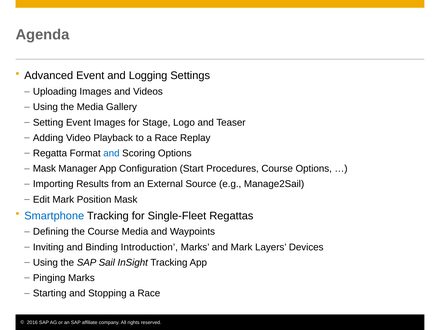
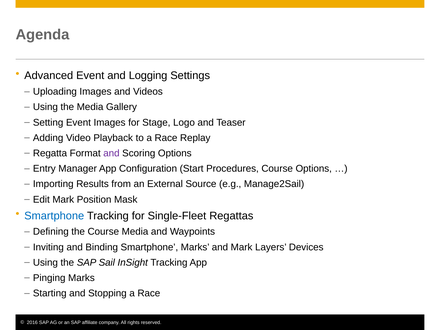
and colour: blue -> purple (111, 153)
Mask: Mask -> Entry (44, 169)
Binding Introduction: Introduction -> Smartphone (149, 247)
